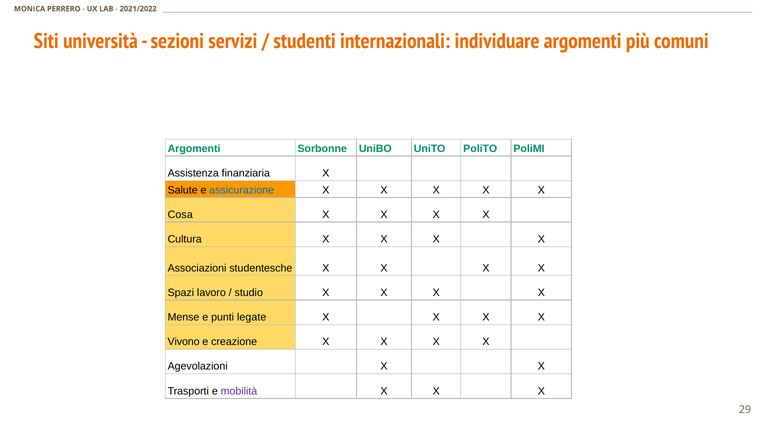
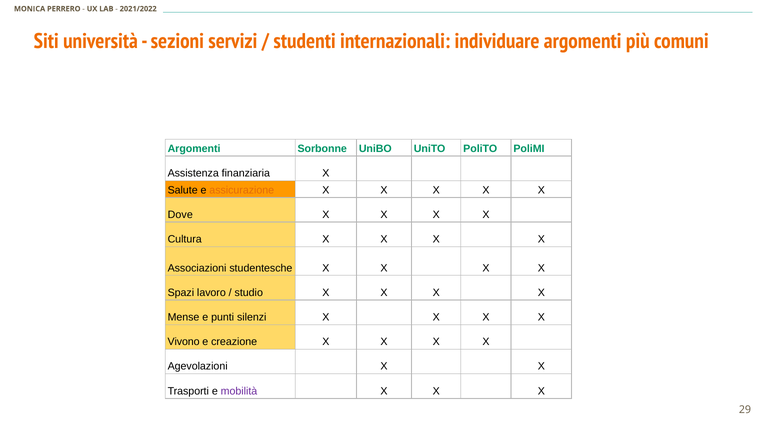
assicurazione colour: blue -> orange (242, 190)
Cosa: Cosa -> Dove (180, 214)
legate: legate -> silenzi (252, 317)
